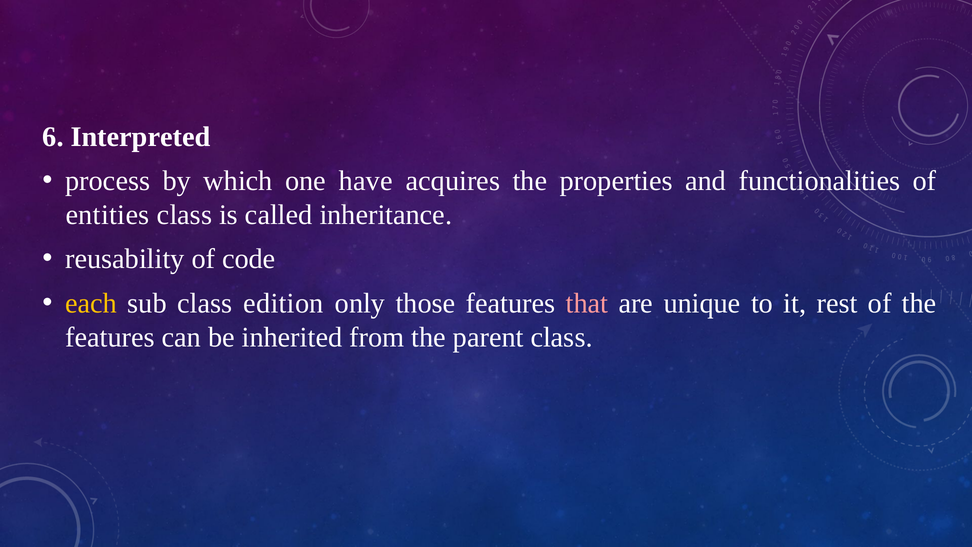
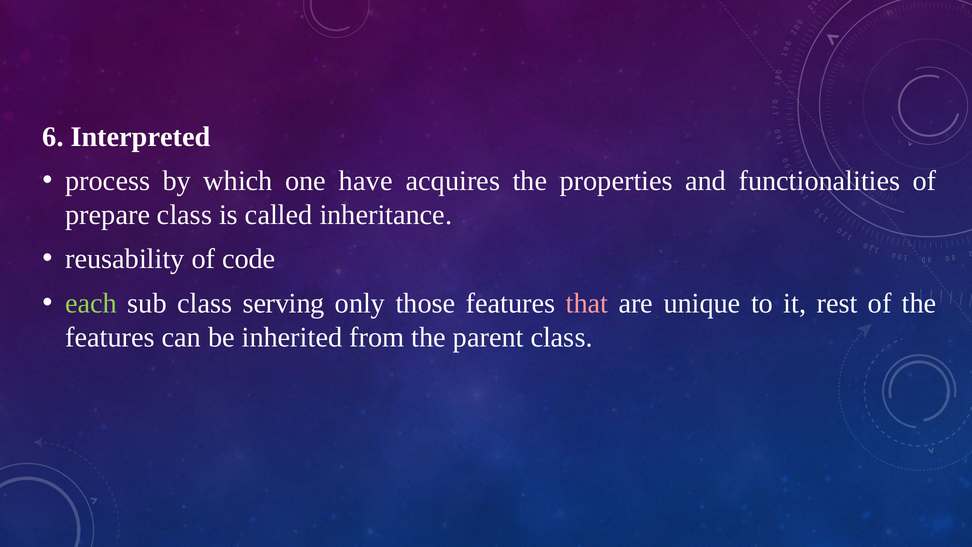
entities: entities -> prepare (108, 215)
each colour: yellow -> light green (91, 303)
edition: edition -> serving (284, 303)
